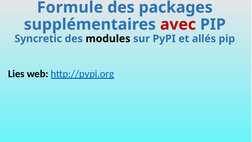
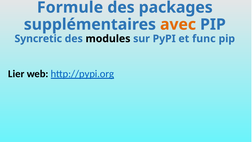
avec colour: red -> orange (178, 24)
allés: allés -> func (204, 39)
Lies: Lies -> Lier (16, 74)
